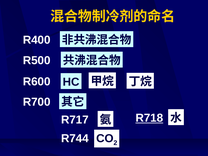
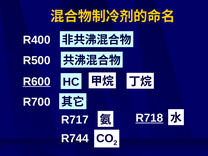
R600 underline: none -> present (37, 82)
